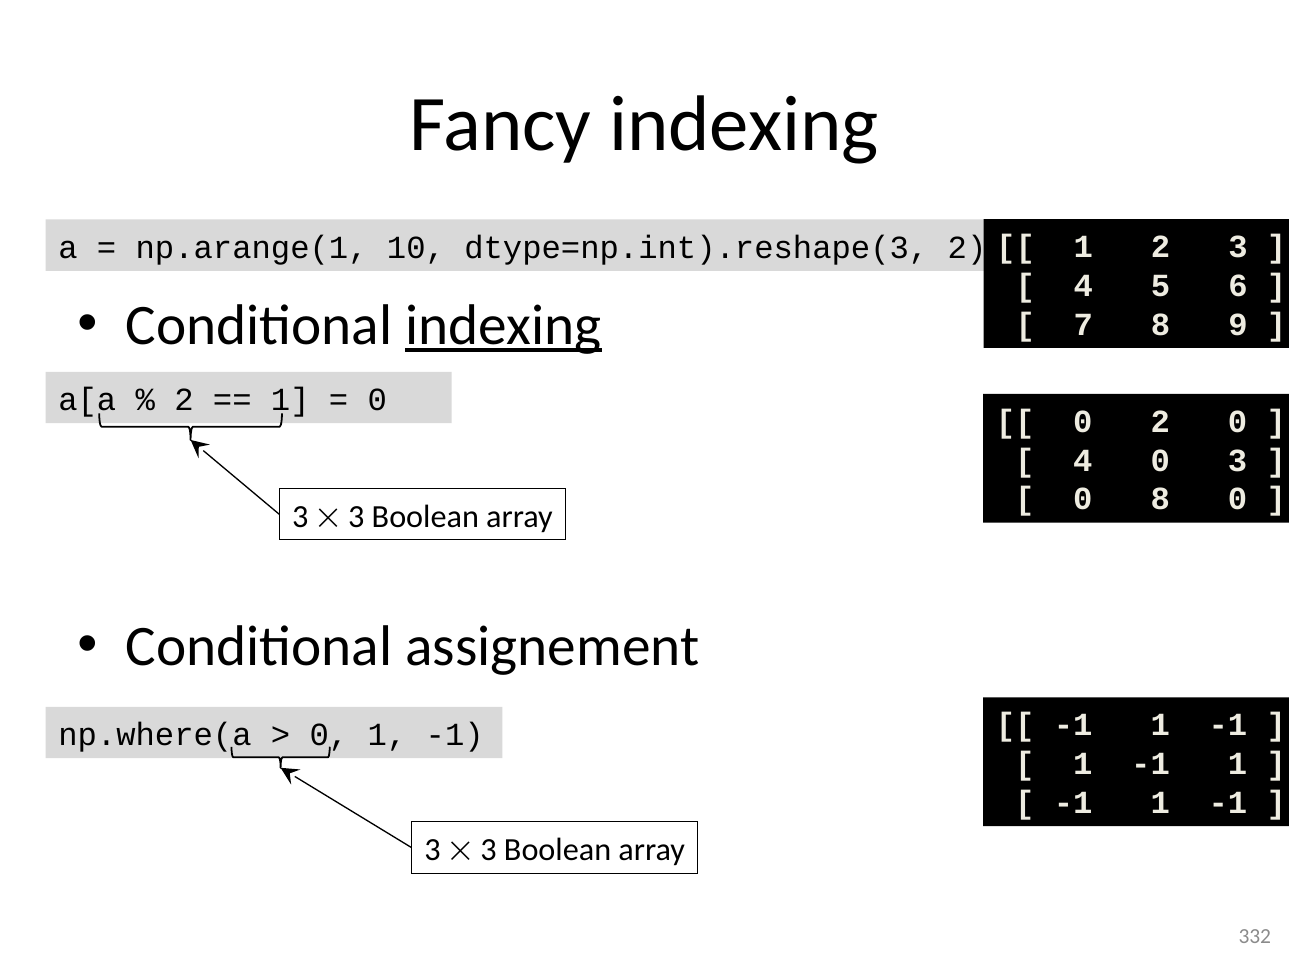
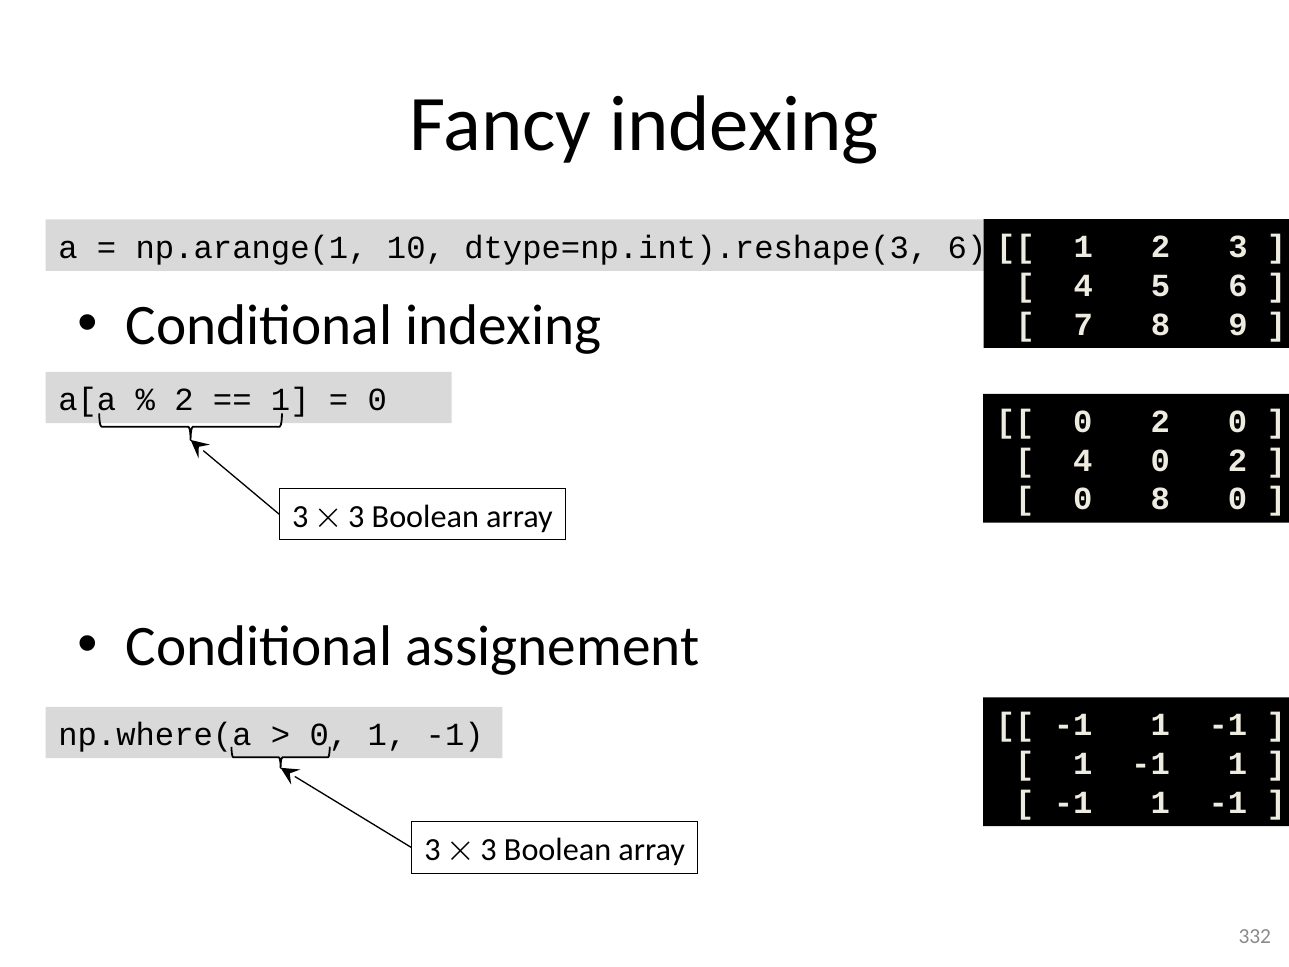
dtype=np.int).reshape(3 2: 2 -> 6 (967, 247)
indexing underline: present -> none (504, 325)
4 0 3: 3 -> 2 (1238, 460)
